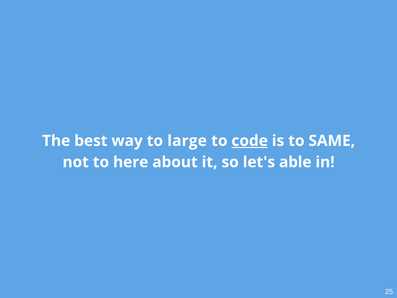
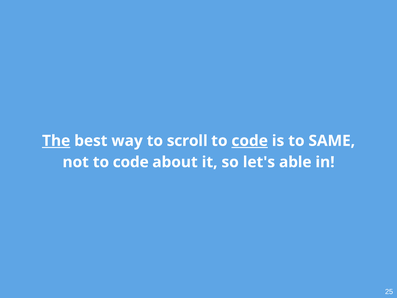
The underline: none -> present (56, 141)
large: large -> scroll (187, 141)
not to here: here -> code (131, 162)
